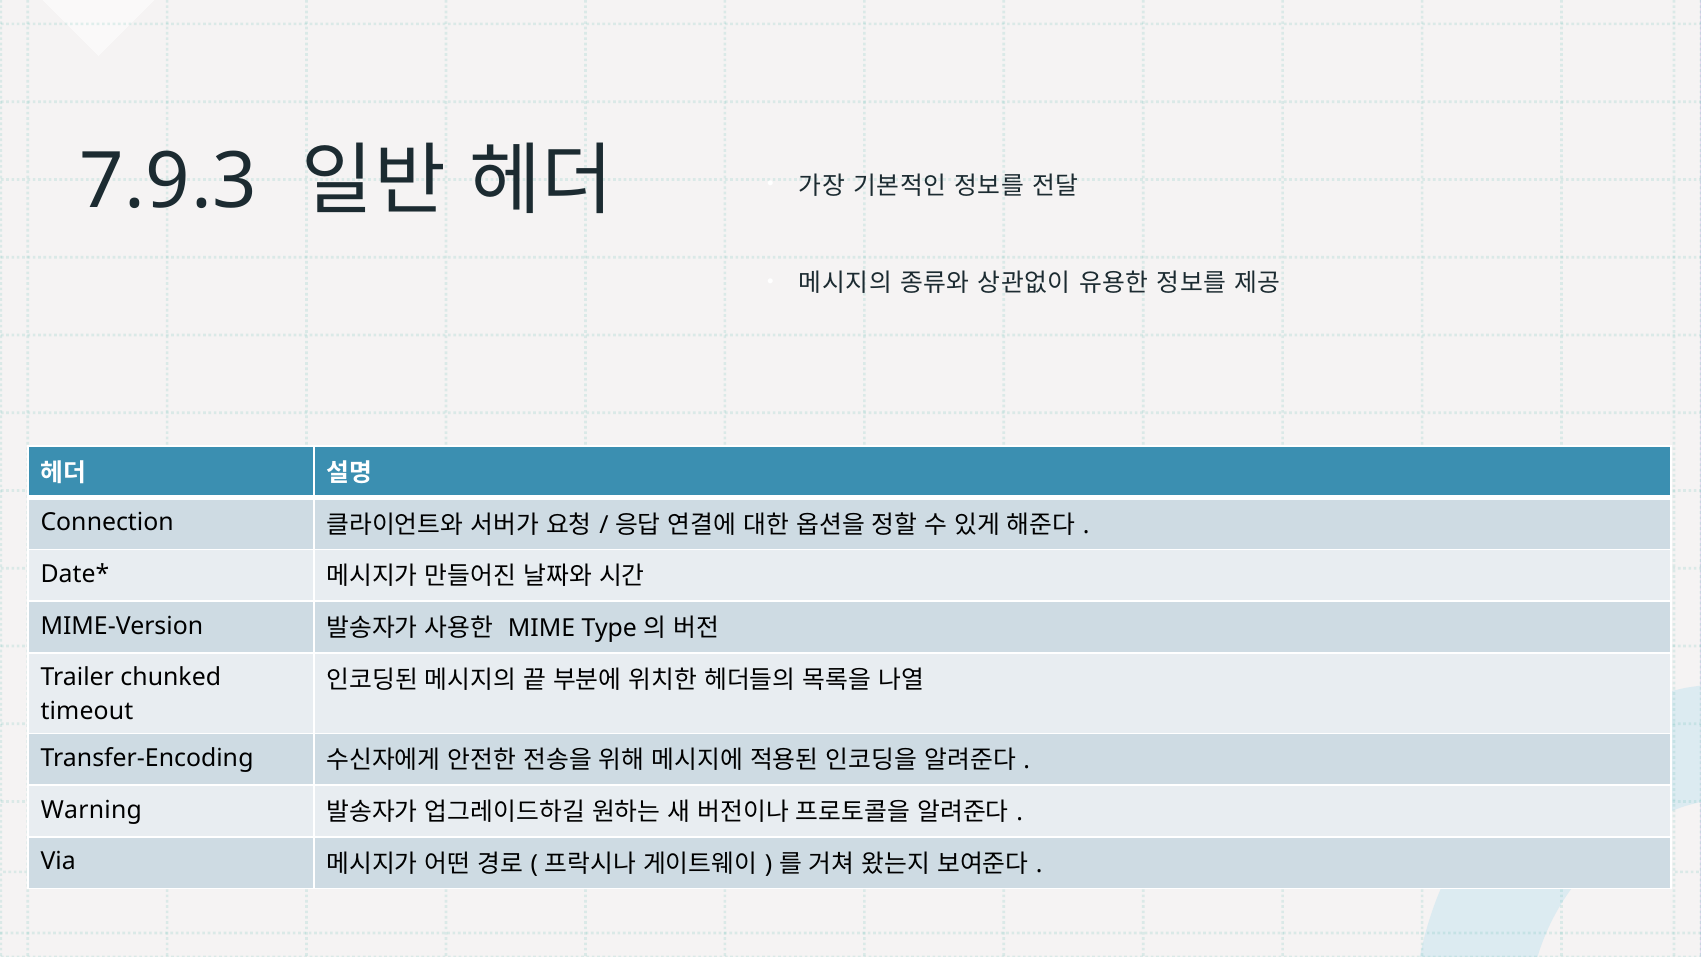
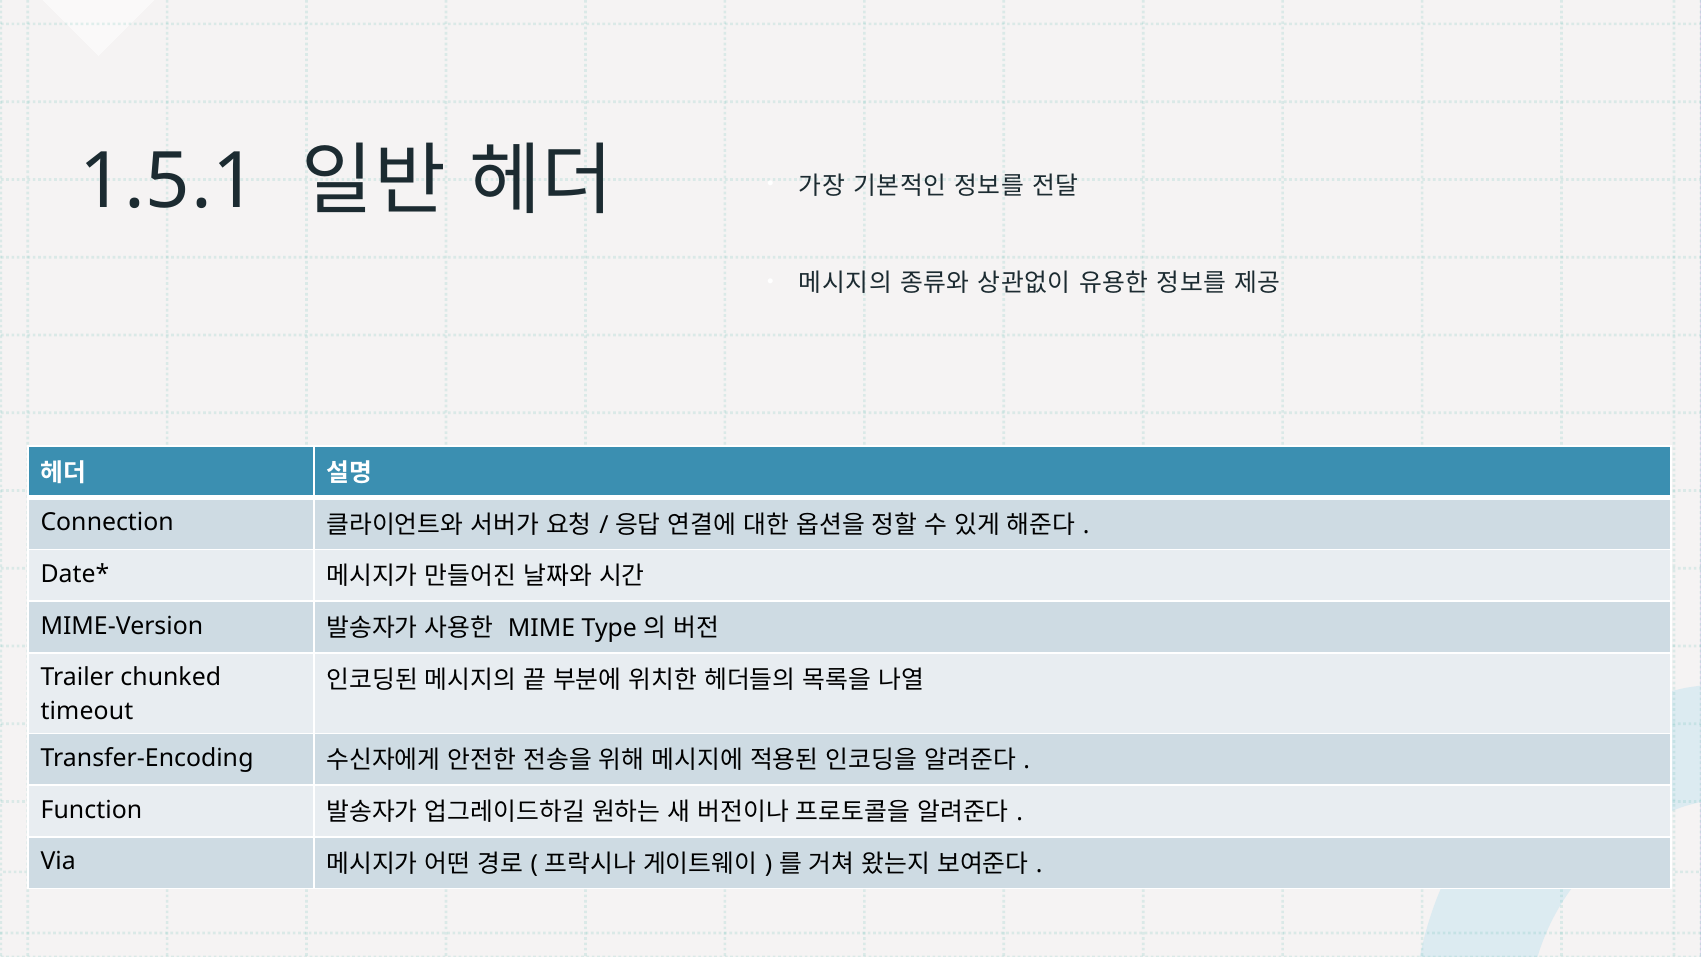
7.9.3: 7.9.3 -> 1.5.1 (168, 182)
Warning: Warning -> Function (91, 810)
